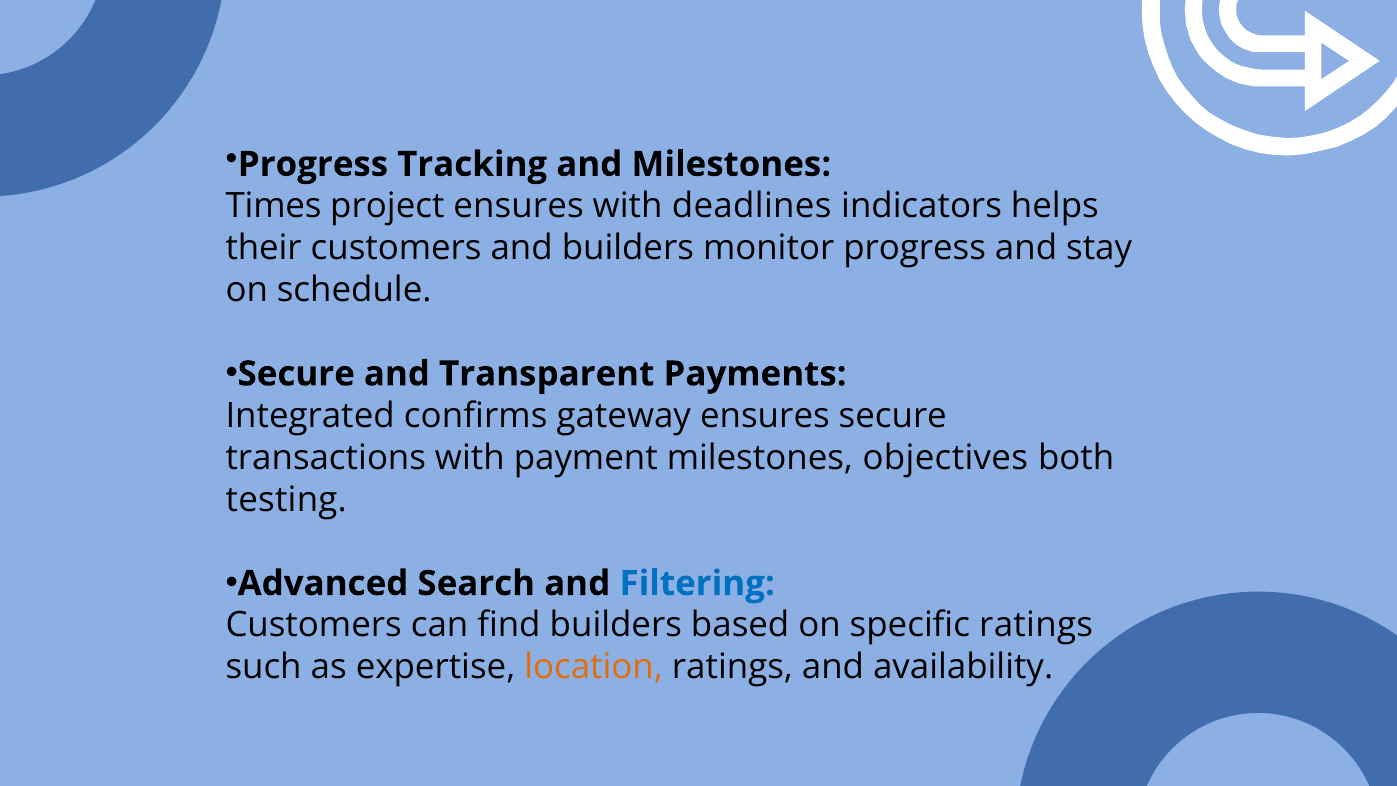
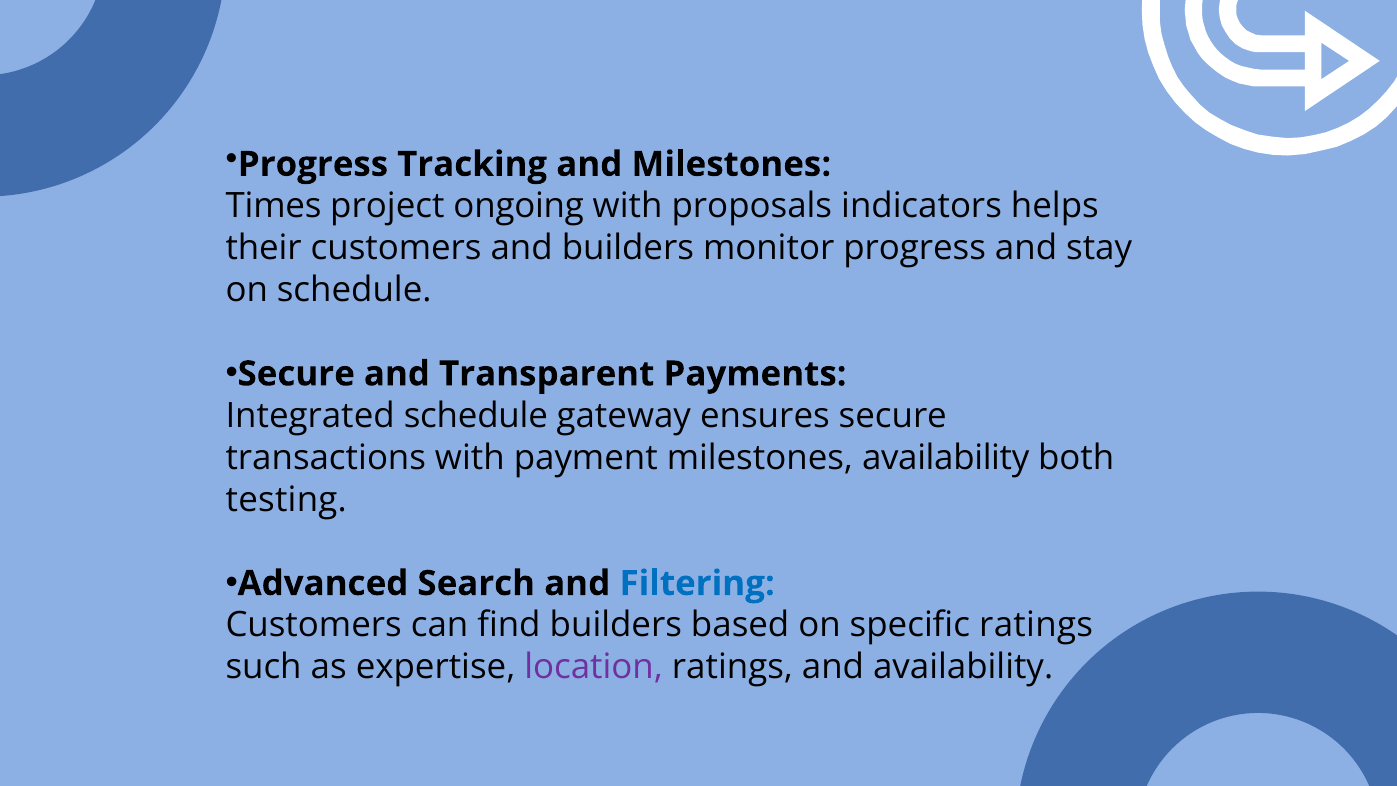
project ensures: ensures -> ongoing (519, 206)
deadlines: deadlines -> proposals (752, 206)
Integrated confirms: confirms -> schedule (476, 416)
milestones objectives: objectives -> availability (946, 458)
location colour: orange -> purple (594, 667)
